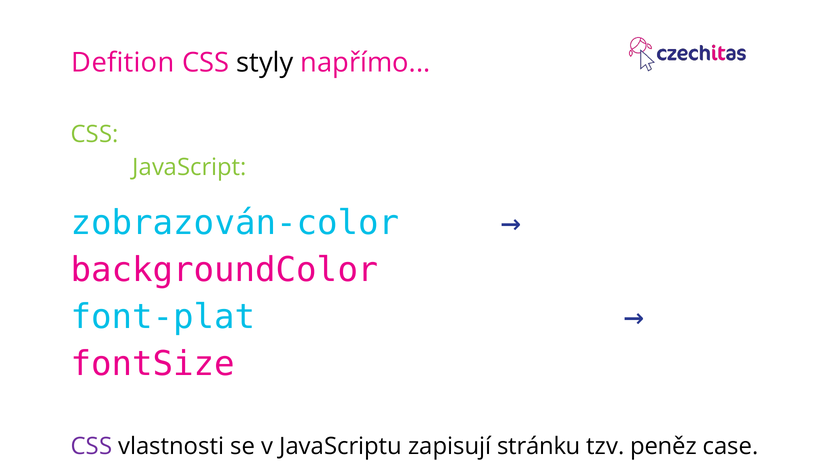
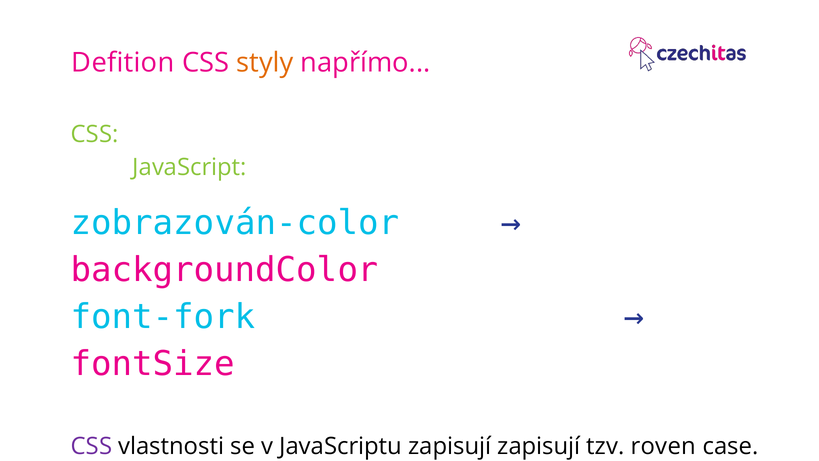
styly colour: black -> orange (265, 63)
font-plat: font-plat -> font-fork (163, 317)
zapisují stránku: stránku -> zapisují (539, 446)
peněz: peněz -> roven (663, 446)
